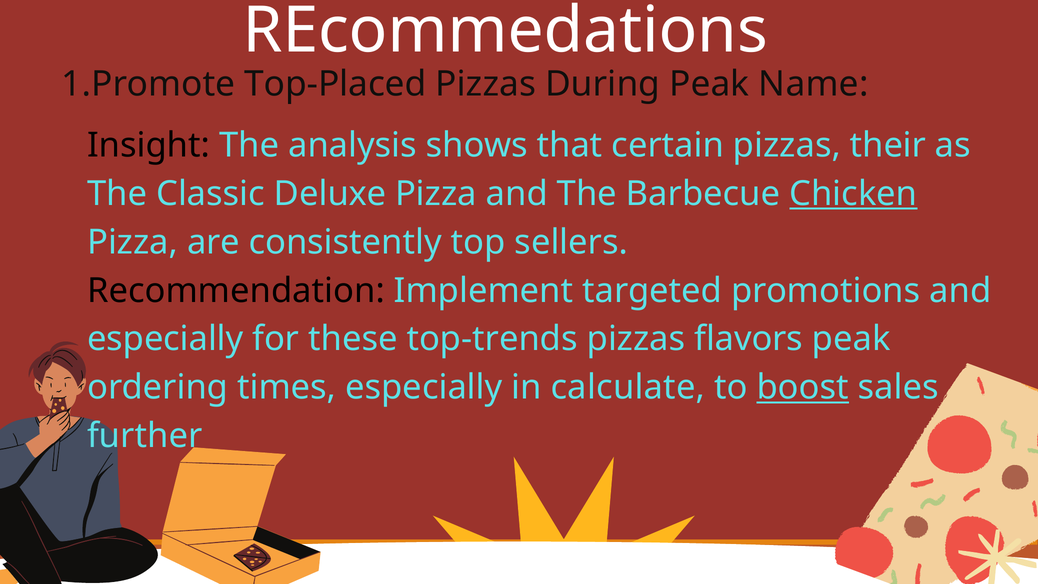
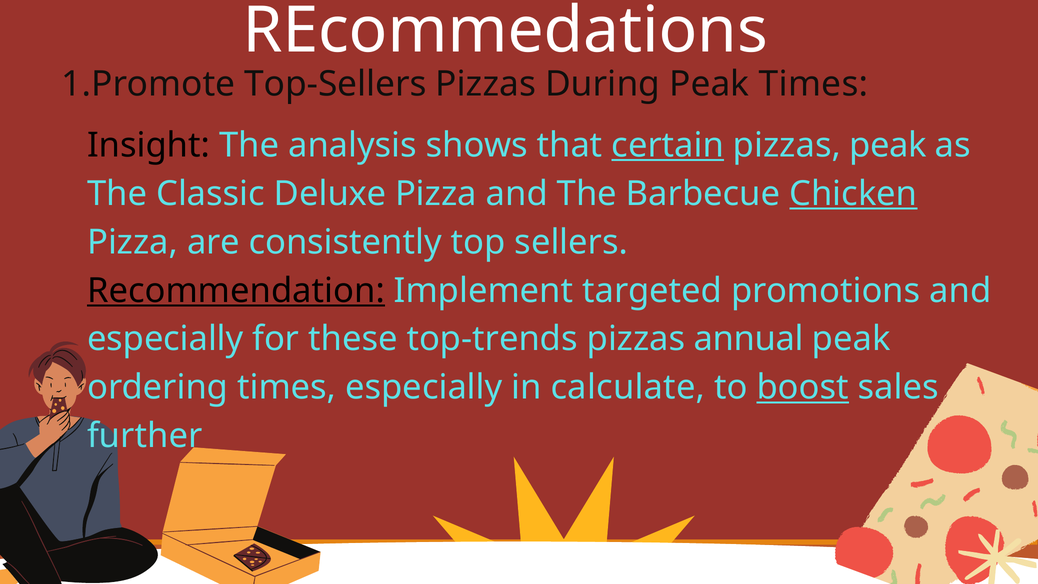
Top-Placed: Top-Placed -> Top-Sellers (335, 84)
Peak Name: Name -> Times (813, 84)
certain underline: none -> present (668, 145)
pizzas their: their -> peak (888, 145)
Recommendation underline: none -> present (236, 291)
flavors: flavors -> annual (749, 339)
